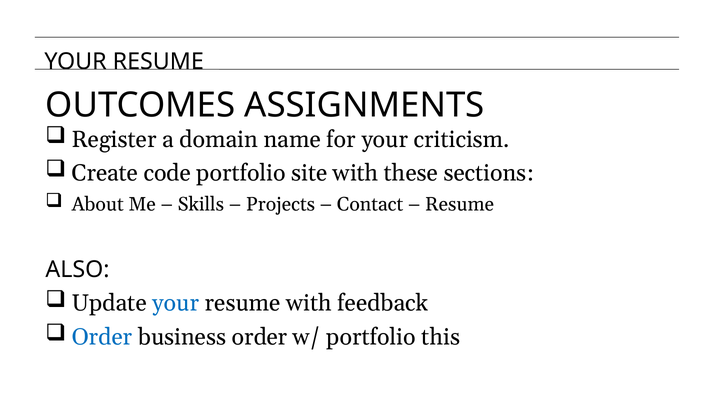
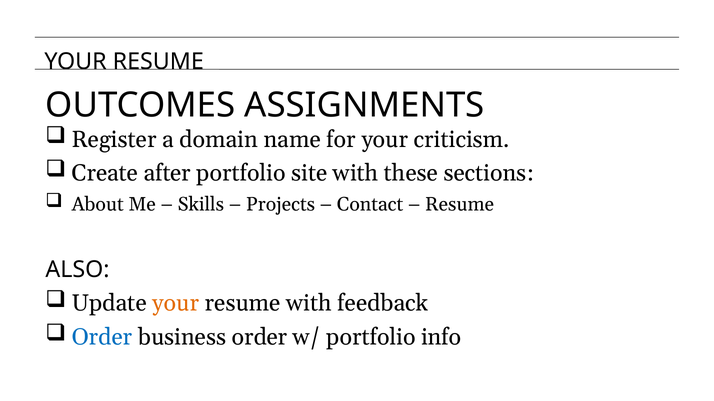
code: code -> after (167, 173)
your colour: blue -> orange (176, 303)
this: this -> info (441, 337)
